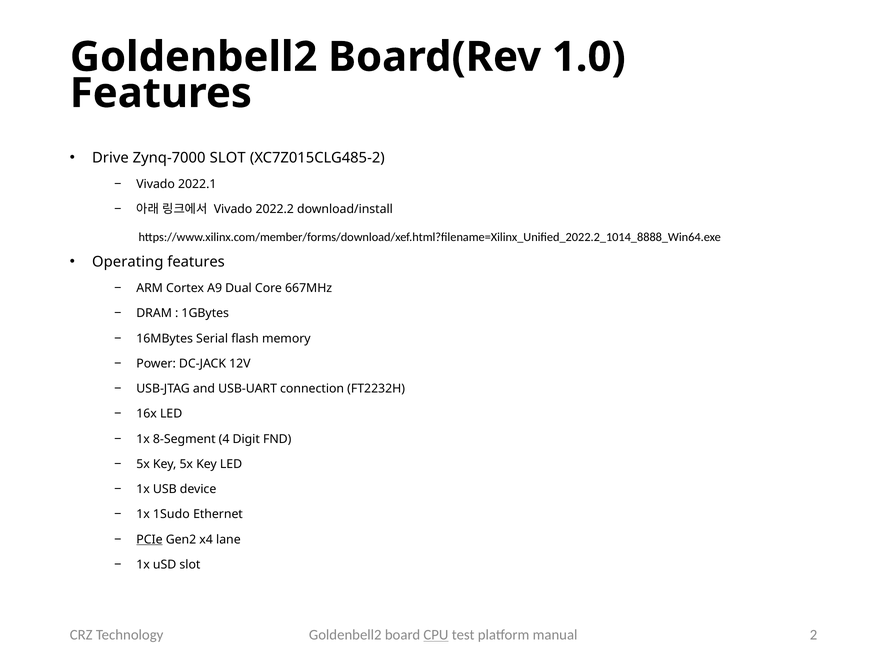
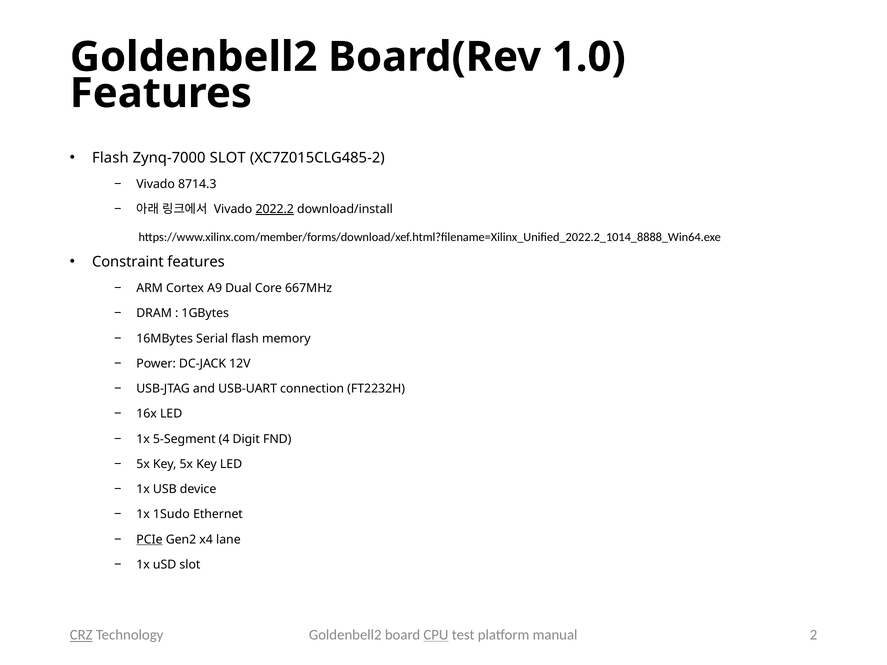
Drive: Drive -> Flash (110, 158)
2022.1: 2022.1 -> 8714.3 (197, 184)
2022.2 underline: none -> present (275, 209)
Operating: Operating -> Constraint (128, 262)
8-Segment: 8-Segment -> 5-Segment (184, 439)
CRZ underline: none -> present (81, 635)
